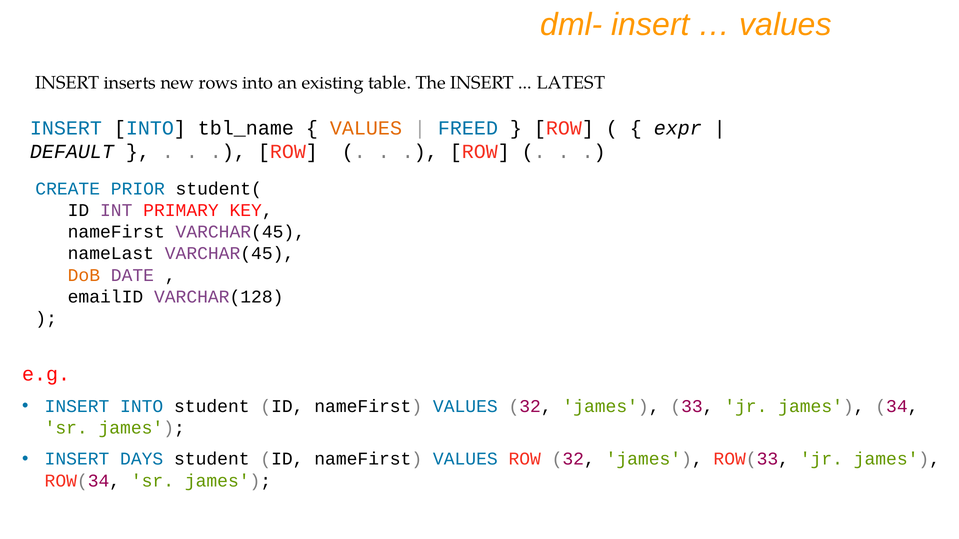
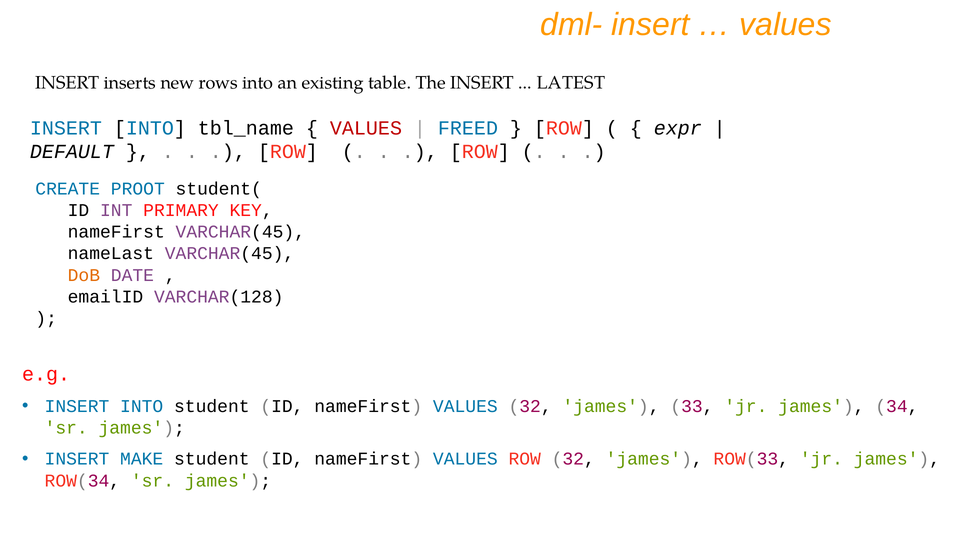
VALUES colour: orange -> red (366, 128)
PRIOR: PRIOR -> PROOT (138, 189)
DAYS: DAYS -> MAKE (142, 459)
